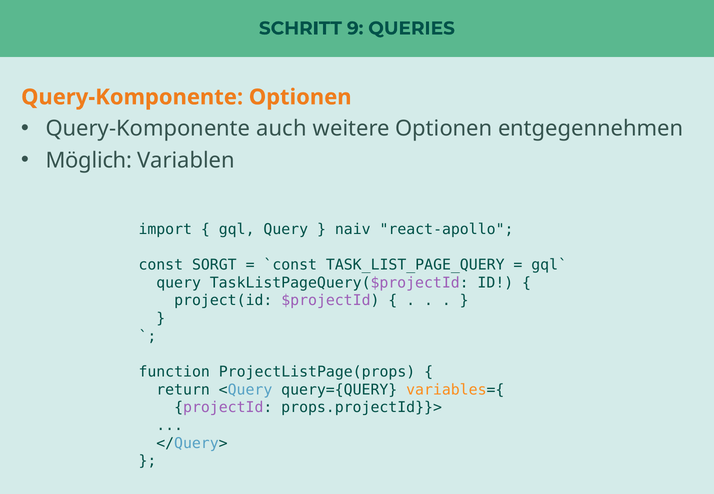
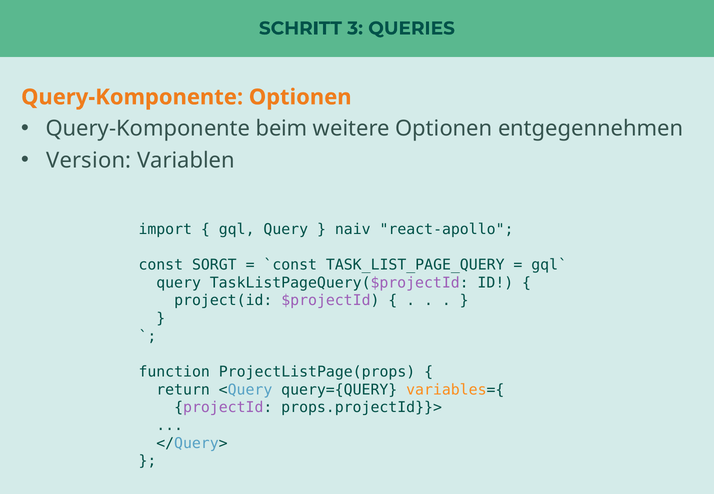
9: 9 -> 3 (355, 28)
auch: auch -> beim (282, 129)
Möglich: Möglich -> Version (89, 160)
